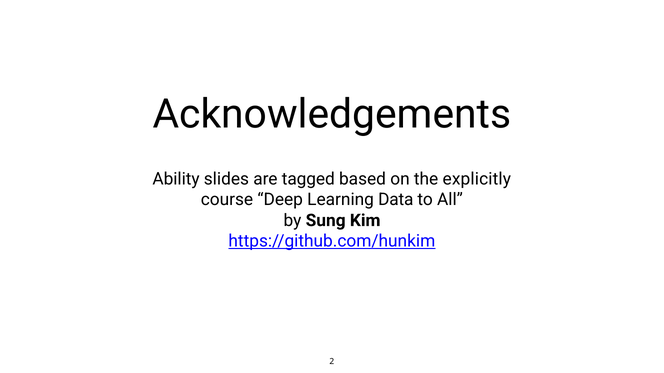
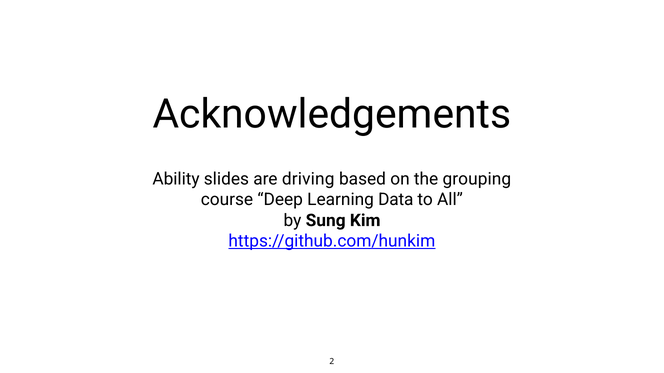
tagged: tagged -> driving (308, 179)
explicitly: explicitly -> grouping (477, 179)
